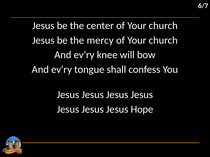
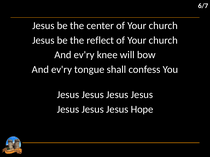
mercy: mercy -> reflect (100, 40)
